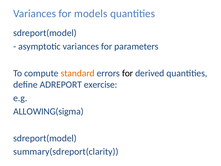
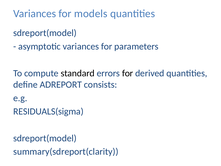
standard colour: orange -> black (78, 73)
exercise: exercise -> consists (101, 85)
ALLOWING(sigma: ALLOWING(sigma -> RESIDUALS(sigma (48, 111)
